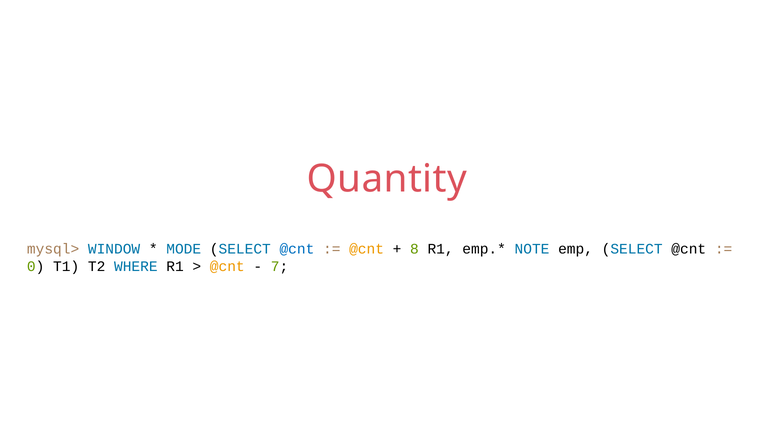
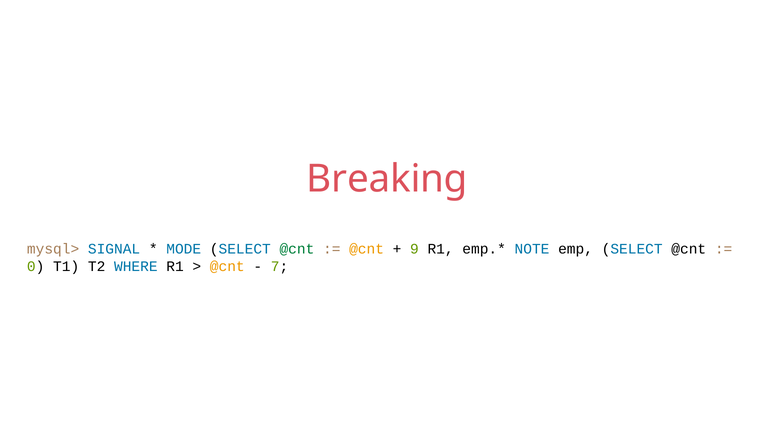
Quantity: Quantity -> Breaking (387, 179)
WINDOW: WINDOW -> SIGNAL (114, 249)
@cnt colour: blue -> green (297, 249)
8: 8 -> 9 (414, 249)
